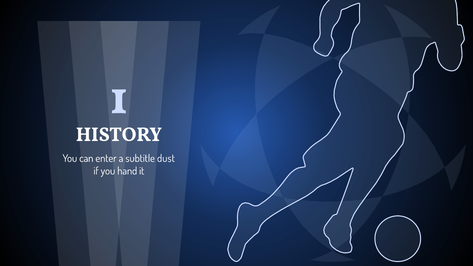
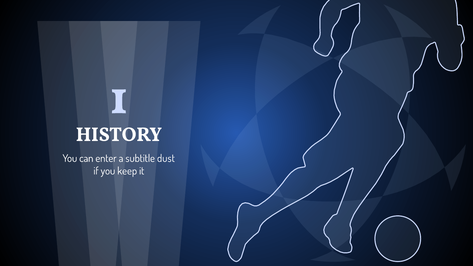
hand: hand -> keep (127, 171)
